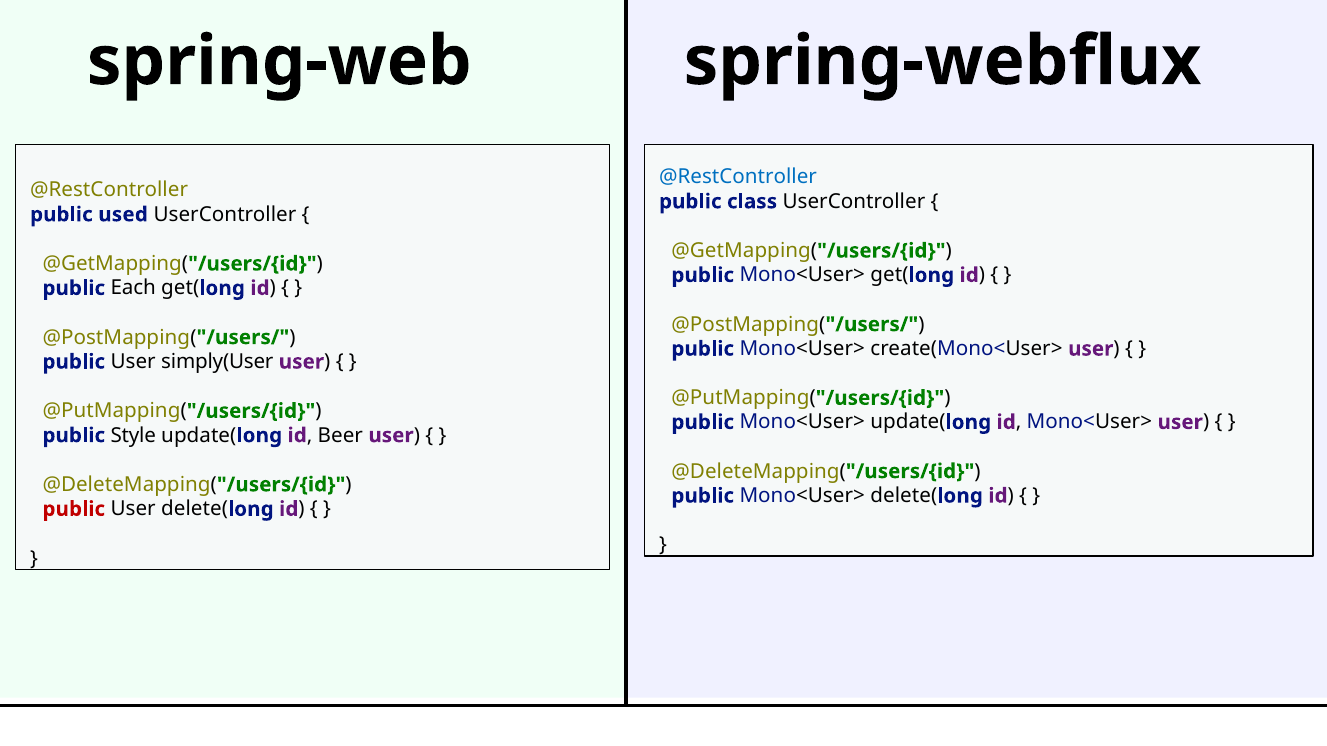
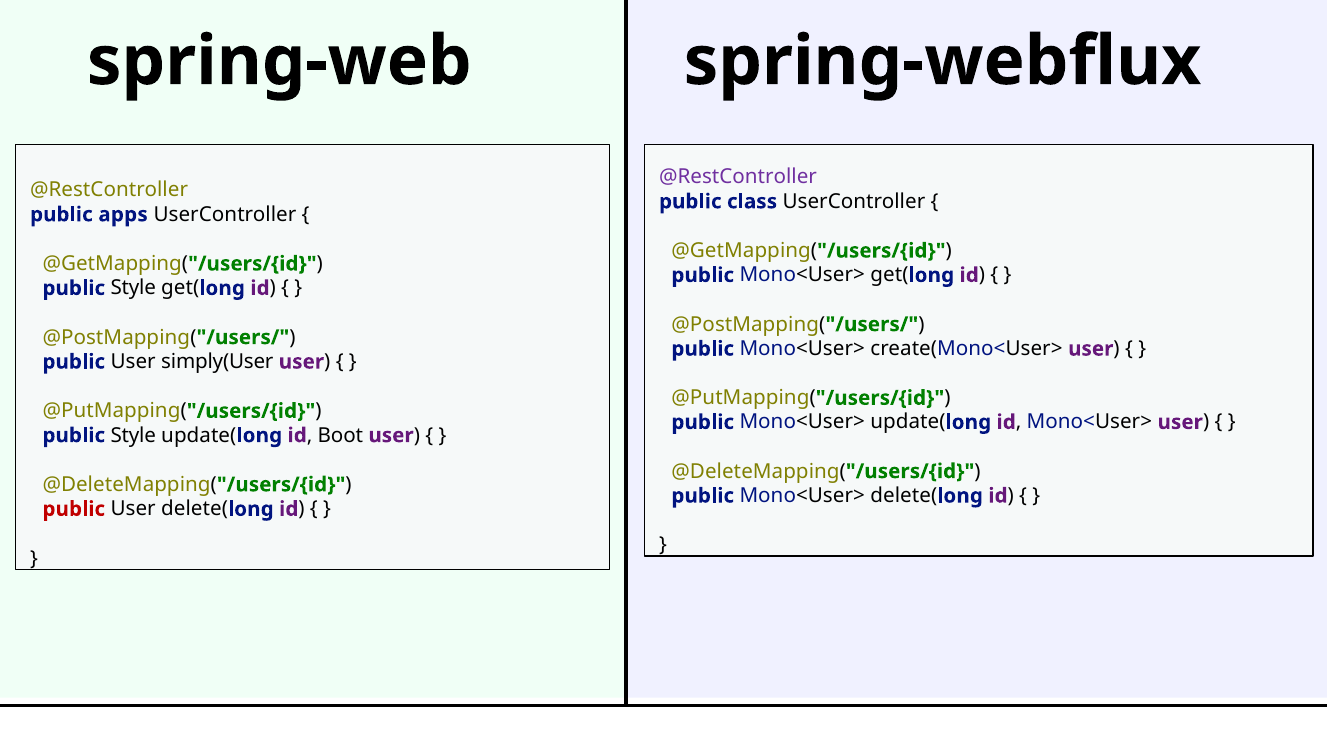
@RestController colour: blue -> purple (738, 177)
used: used -> apps (123, 215)
Each: Each -> Style (133, 288)
Beer: Beer -> Boot (340, 436)
